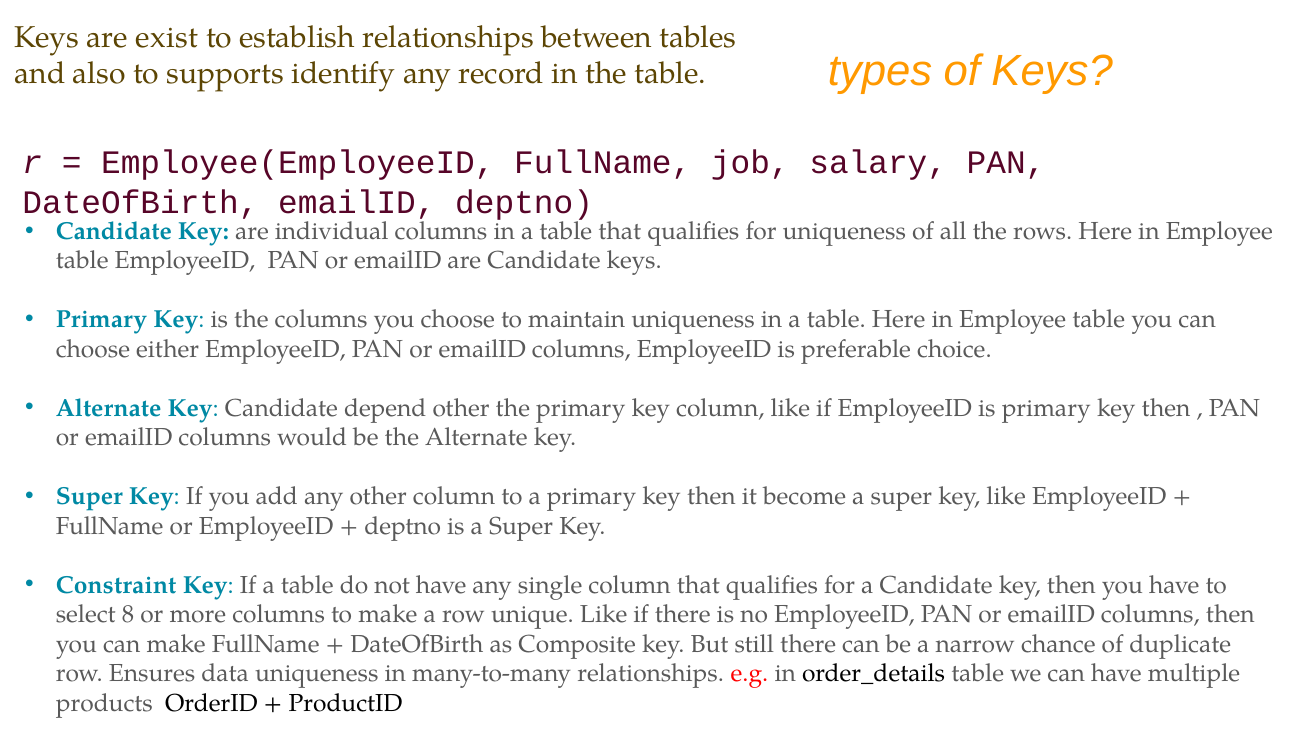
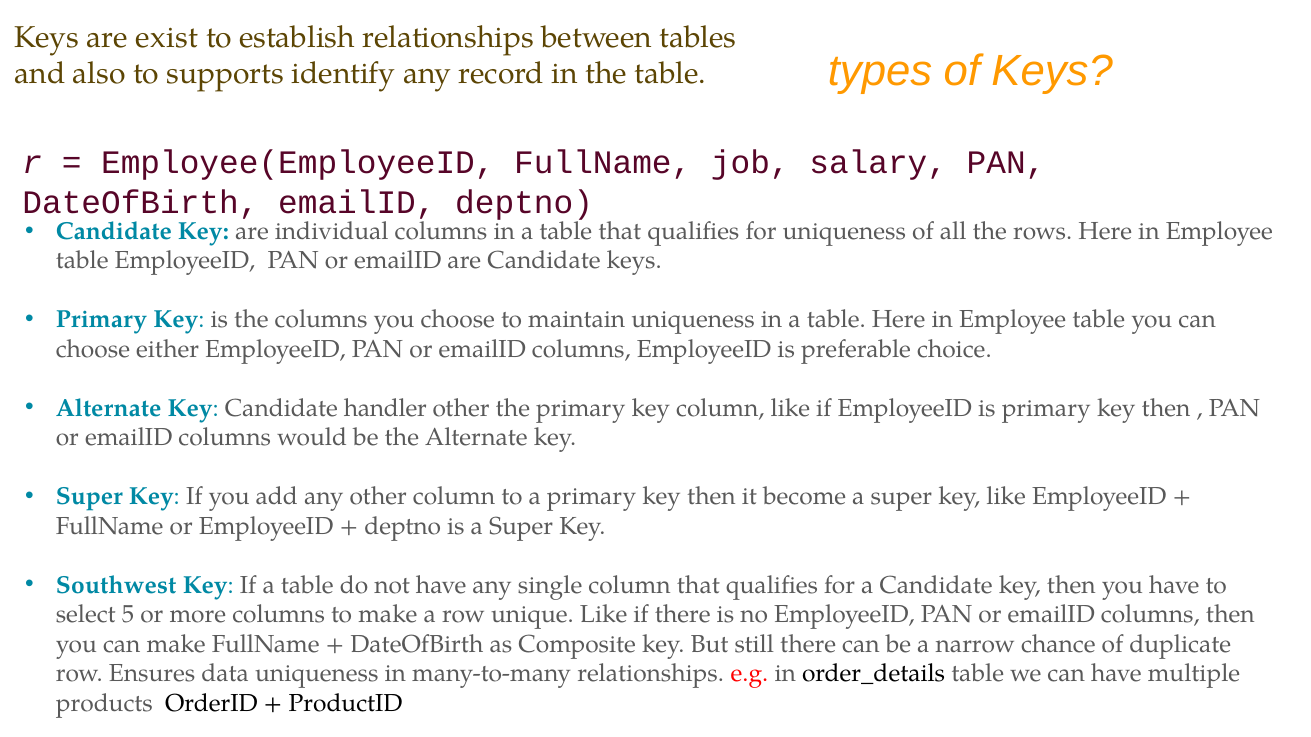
depend: depend -> handler (385, 408)
Constraint: Constraint -> Southwest (116, 585)
8: 8 -> 5 (128, 615)
